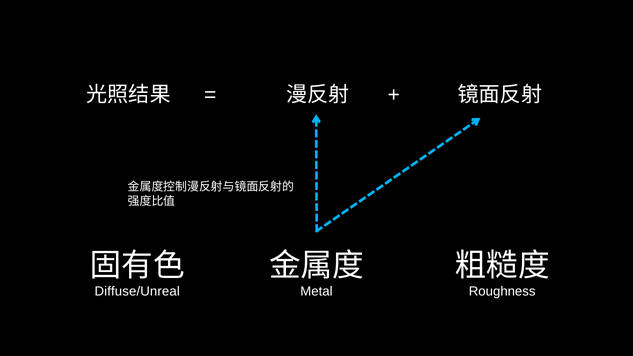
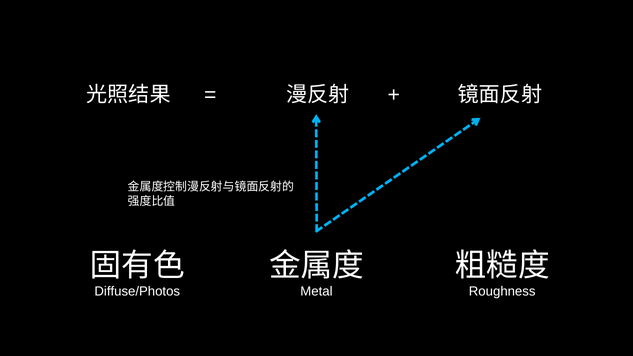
Diffuse/Unreal: Diffuse/Unreal -> Diffuse/Photos (137, 291)
